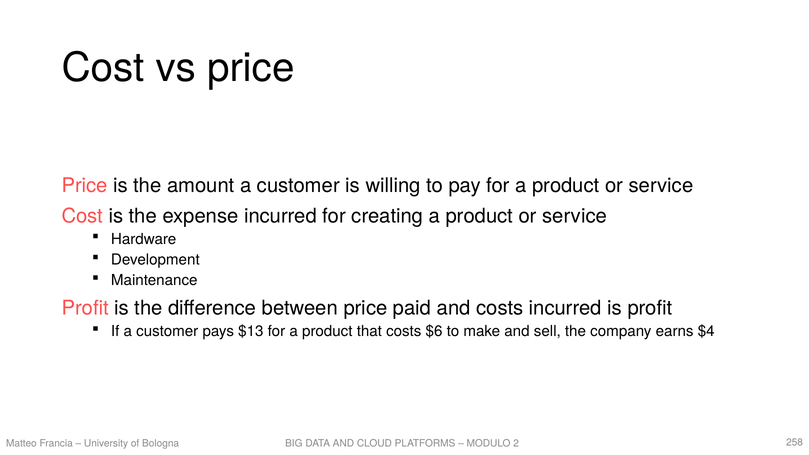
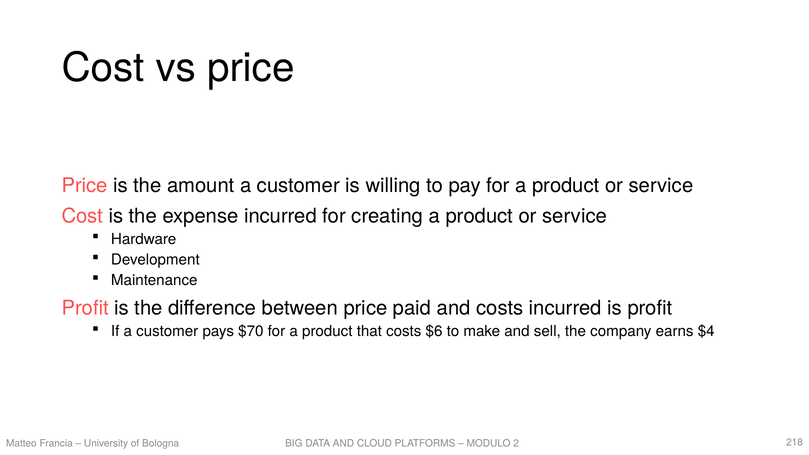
$13: $13 -> $70 (251, 331)
258: 258 -> 218 (795, 442)
